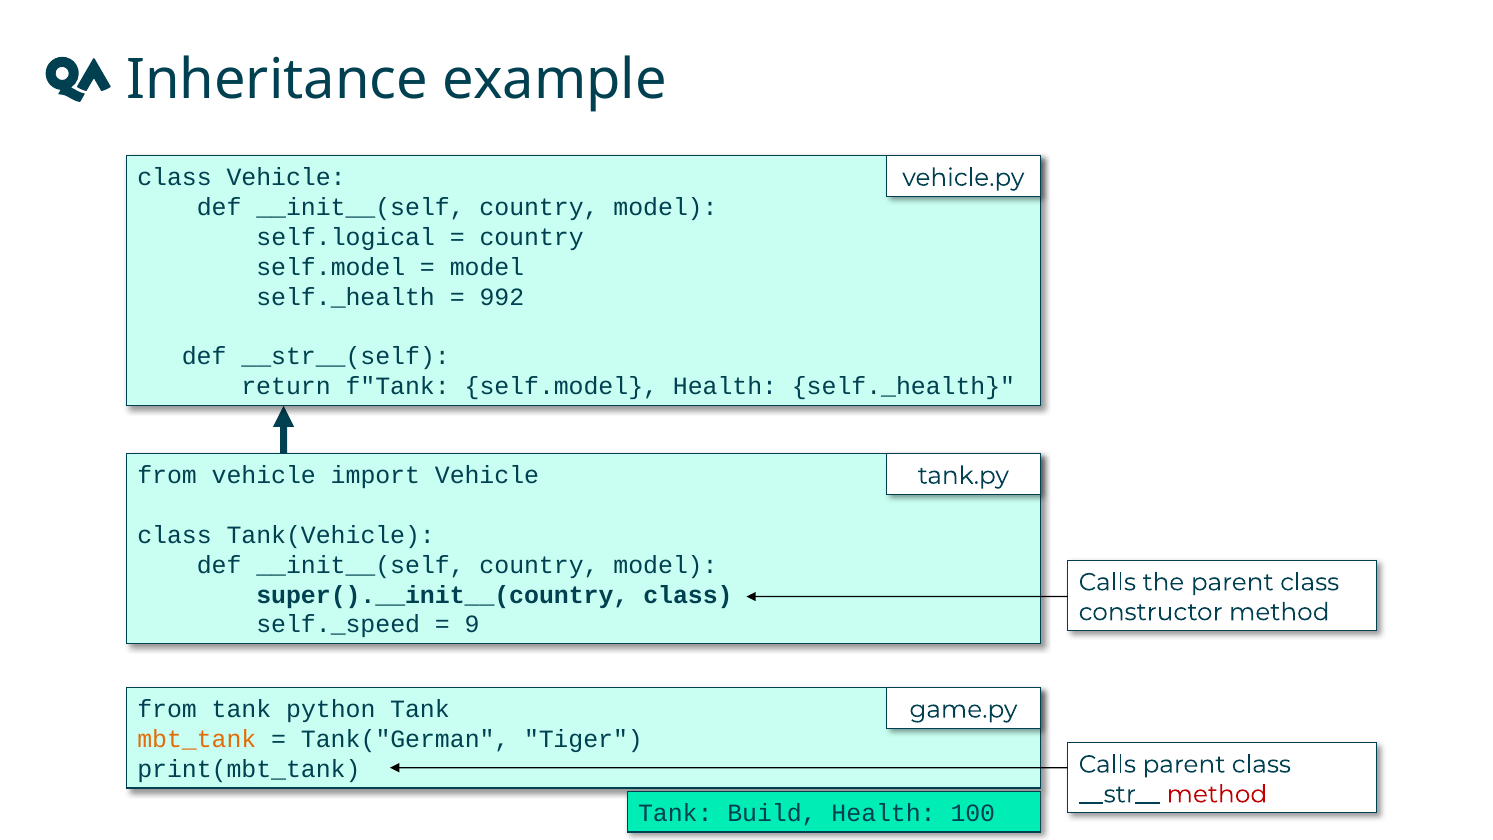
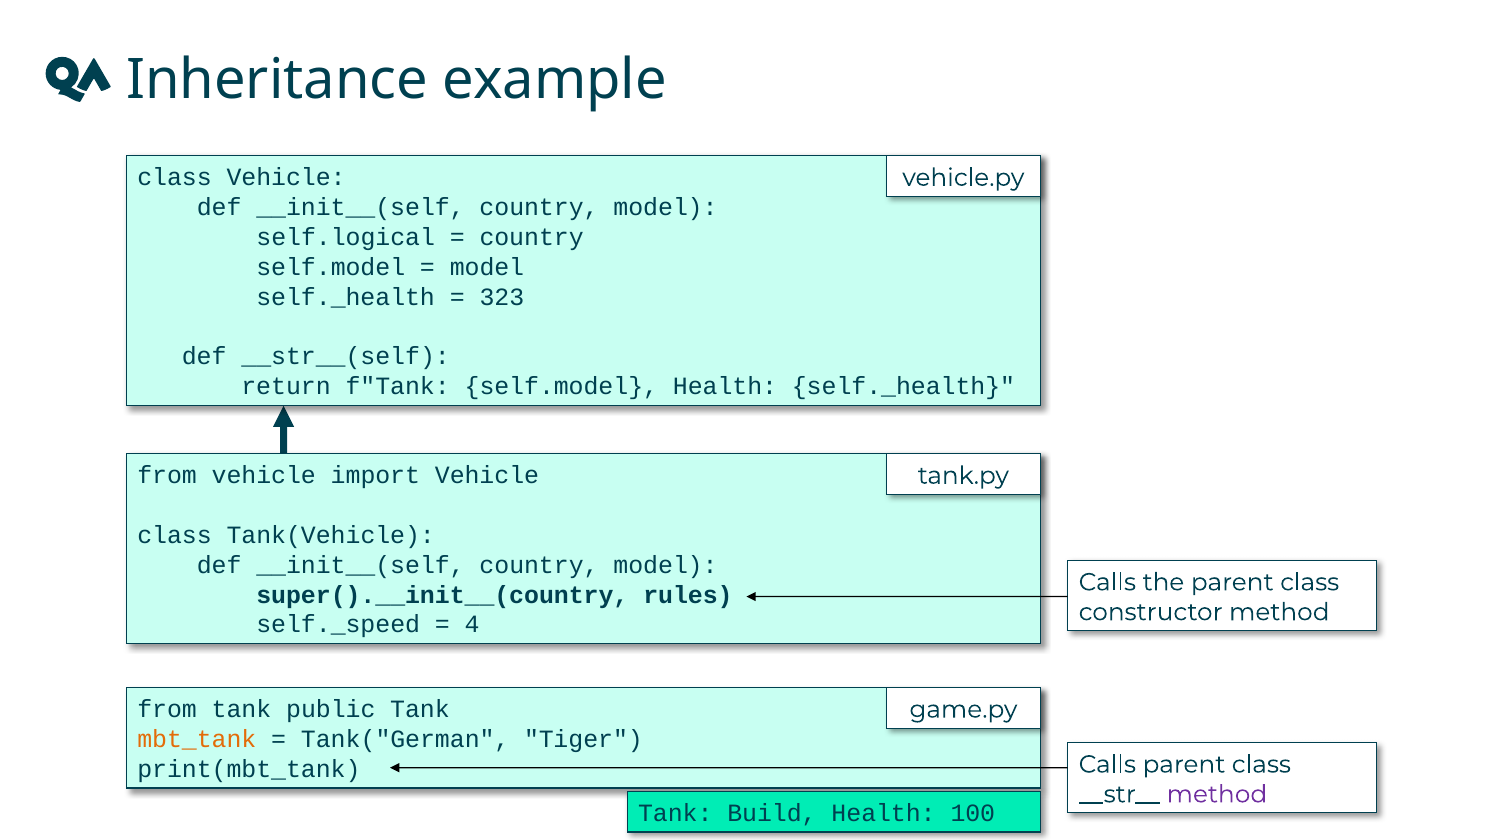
992: 992 -> 323 (502, 297)
super().__init__(country class: class -> rules (688, 595)
9: 9 -> 4 (472, 625)
python: python -> public (331, 710)
method colour: red -> purple (1217, 794)
